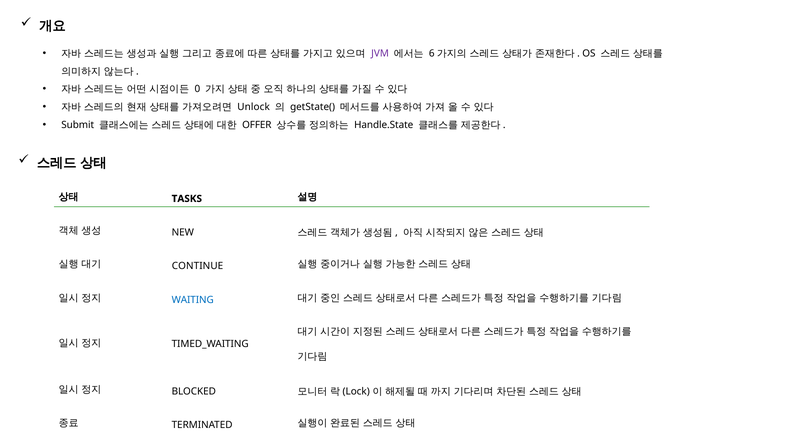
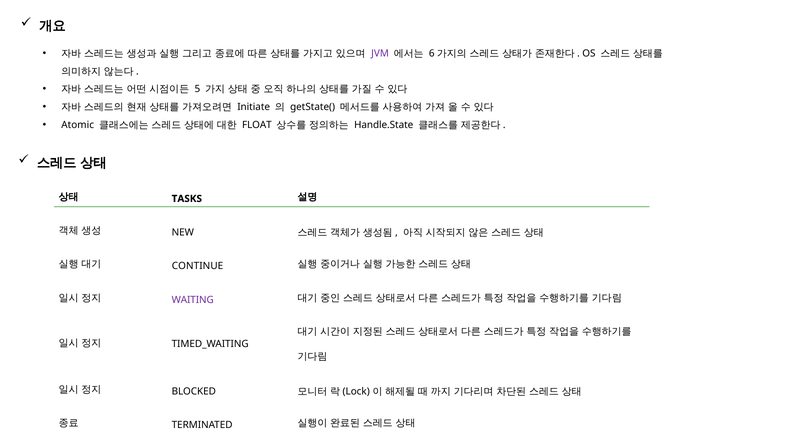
0: 0 -> 5 (197, 89)
Unlock: Unlock -> Initiate (254, 107)
Submit: Submit -> Atomic (78, 125)
OFFER: OFFER -> FLOAT (257, 125)
WAITING colour: blue -> purple (193, 300)
